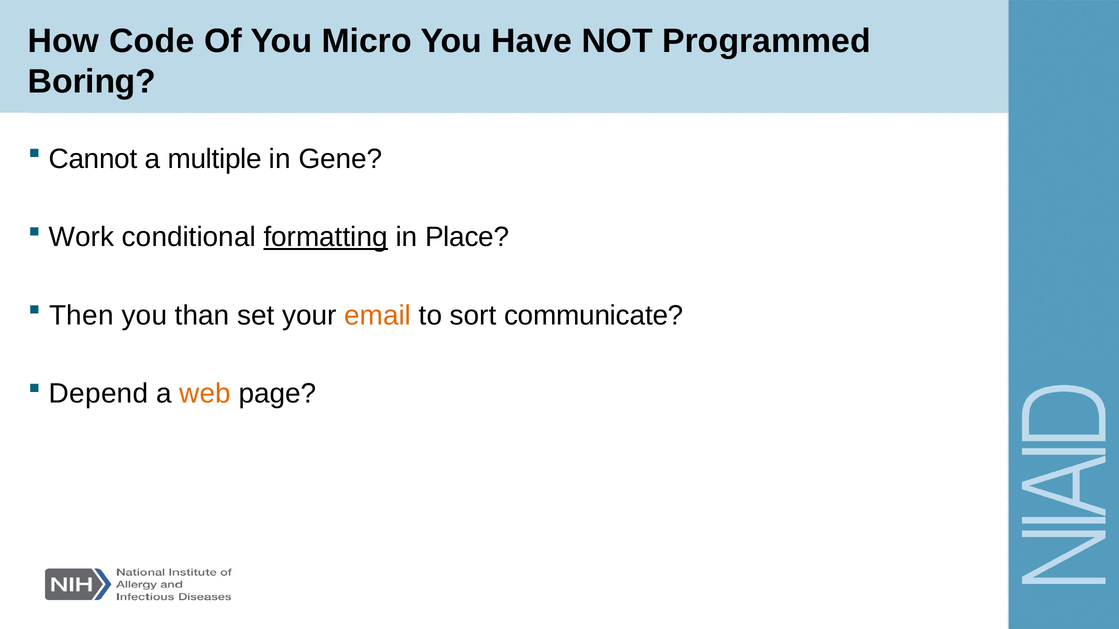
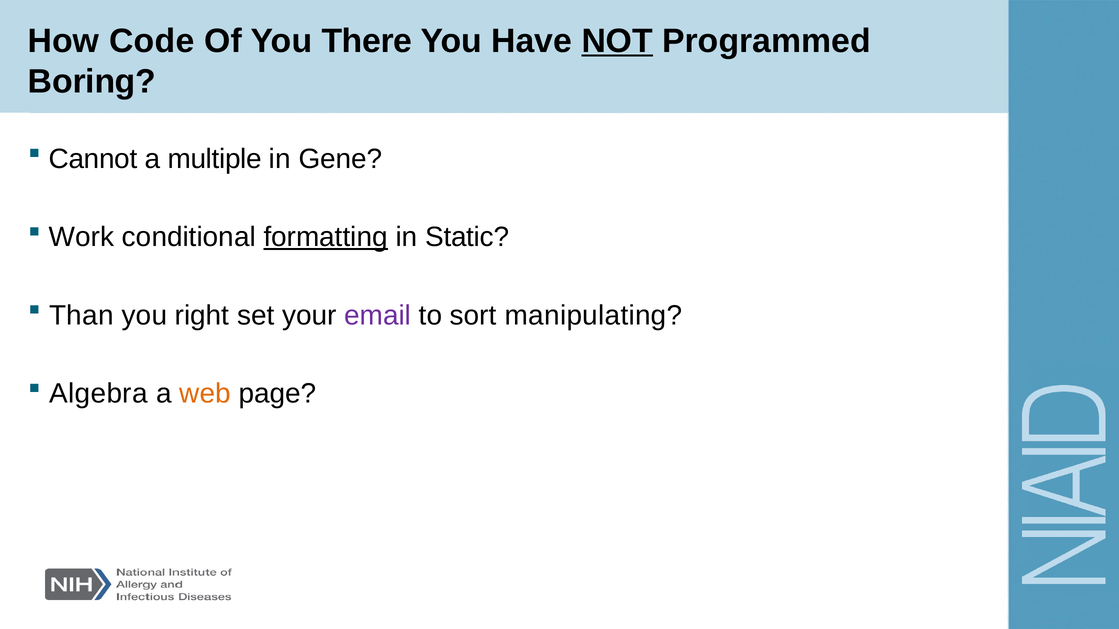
Micro: Micro -> There (367, 41)
NOT underline: none -> present (617, 41)
Place: Place -> Static (467, 237)
Then: Then -> Than (81, 316)
than: than -> right (202, 316)
email colour: orange -> purple (378, 316)
communicate: communicate -> manipulating (594, 316)
Depend: Depend -> Algebra (99, 394)
